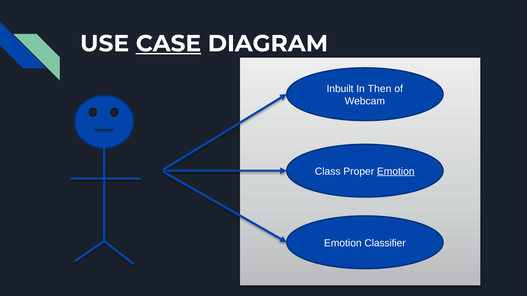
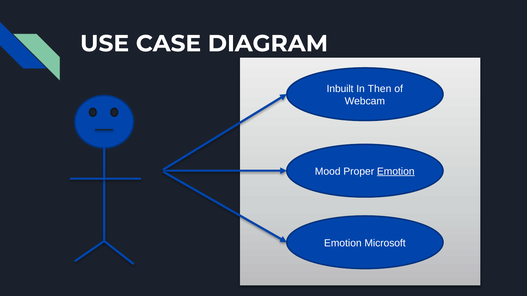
CASE underline: present -> none (168, 44)
Class: Class -> Mood (328, 172)
Classifier: Classifier -> Microsoft (385, 243)
